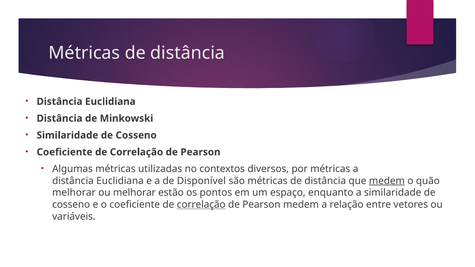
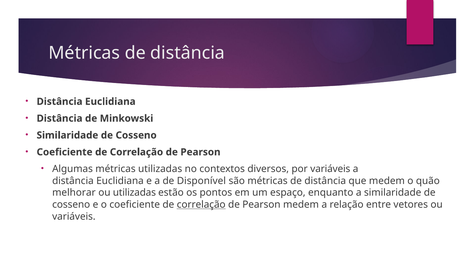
por métricas: métricas -> variáveis (330, 169)
medem underline: present -> none (387, 181)
ou melhorar: melhorar -> utilizadas (134, 193)
